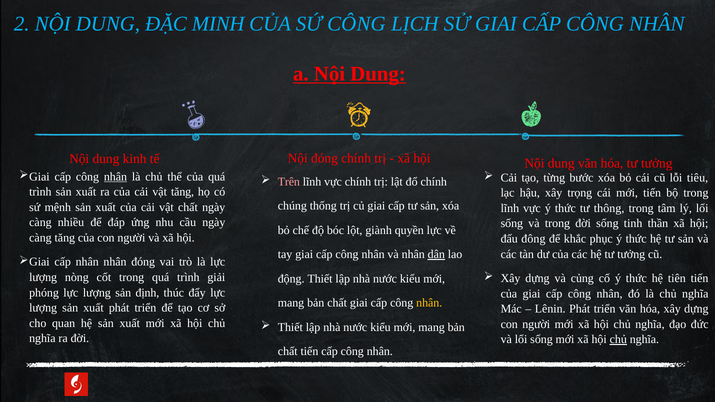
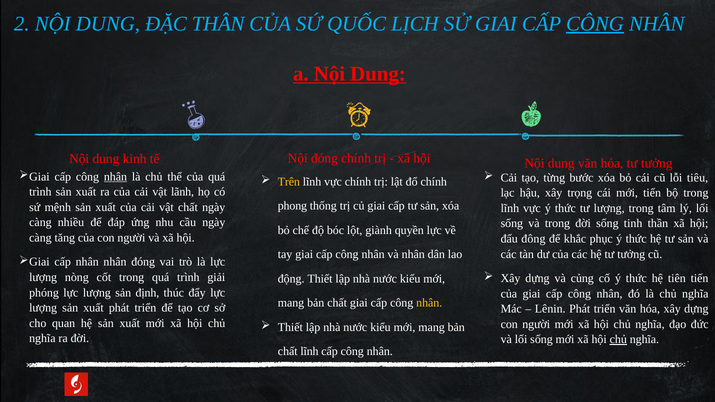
MINH: MINH -> THÂN (218, 24)
SỨ CÔNG: CÔNG -> QUỐC (357, 24)
CÔNG underline: none -> present (595, 24)
Trên colour: pink -> yellow (289, 182)
vật tăng: tăng -> lãnh (183, 192)
chúng: chúng -> phong (292, 206)
tư thông: thông -> lượng (609, 208)
dân underline: present -> none (436, 255)
chất tiến: tiến -> lĩnh (309, 352)
